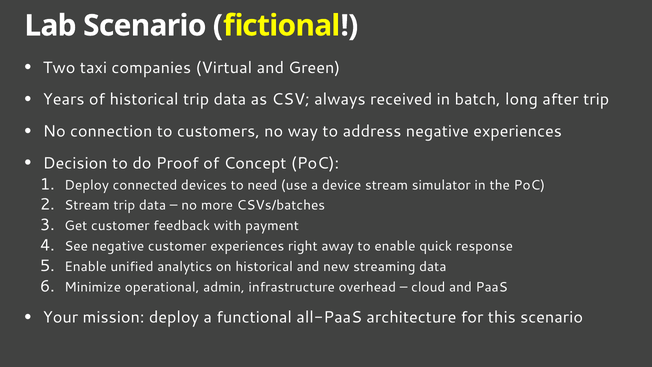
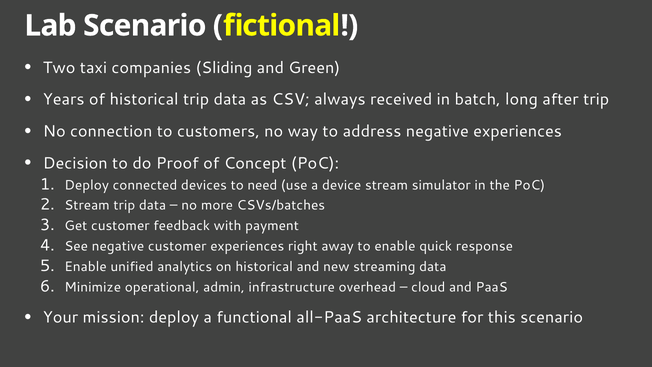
Virtual: Virtual -> Sliding (224, 68)
